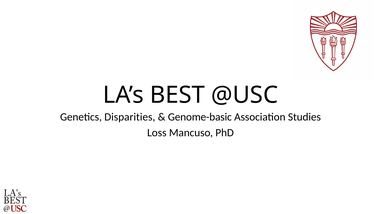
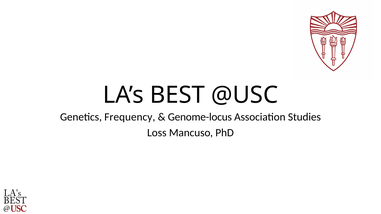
Disparities: Disparities -> Frequency (130, 117)
Genome-basic: Genome-basic -> Genome-locus (200, 117)
